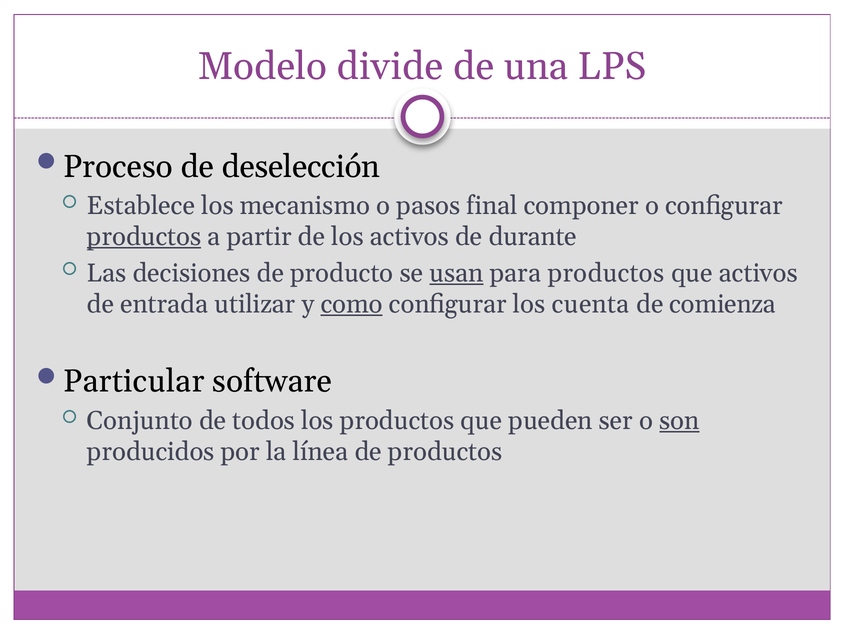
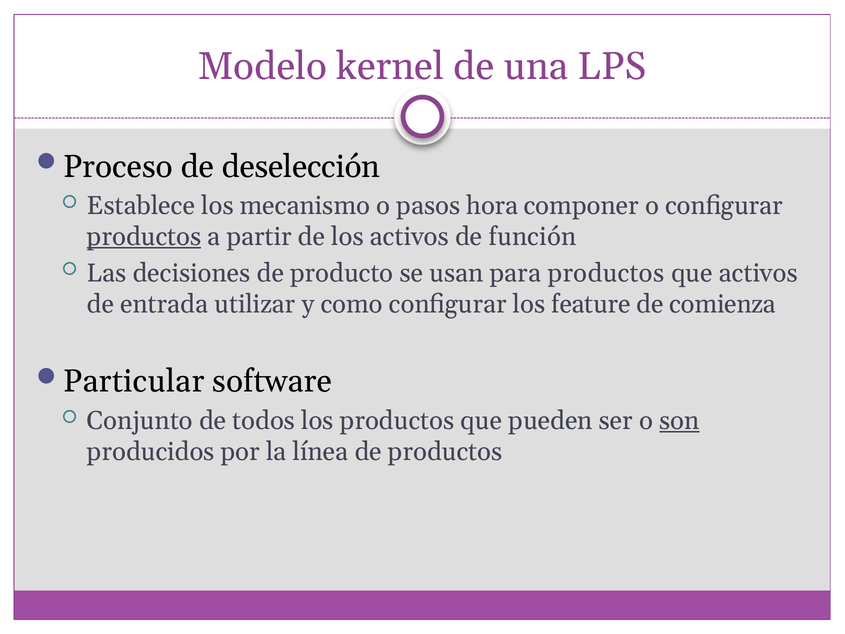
divide: divide -> kernel (390, 67)
final: final -> hora (492, 206)
durante: durante -> función (532, 237)
usan underline: present -> none (457, 273)
como underline: present -> none (352, 304)
cuenta: cuenta -> feature (591, 304)
